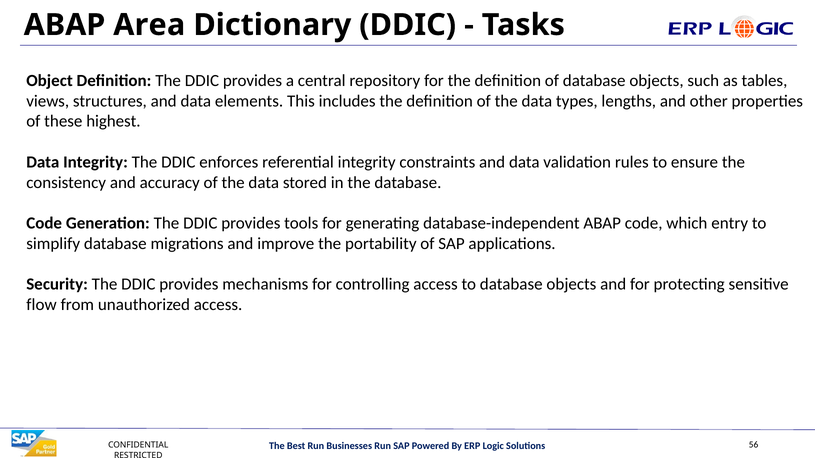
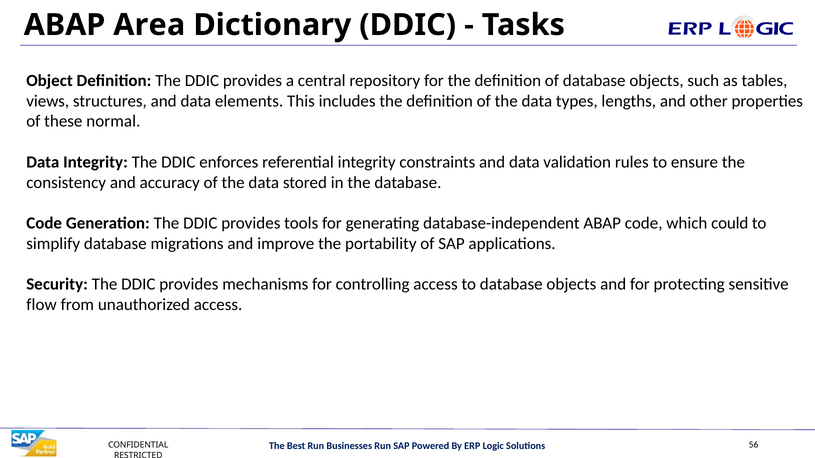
highest: highest -> normal (113, 121)
entry: entry -> could (730, 223)
